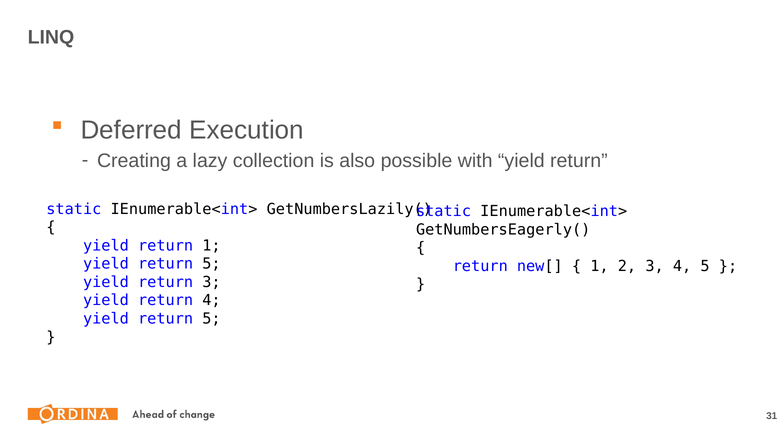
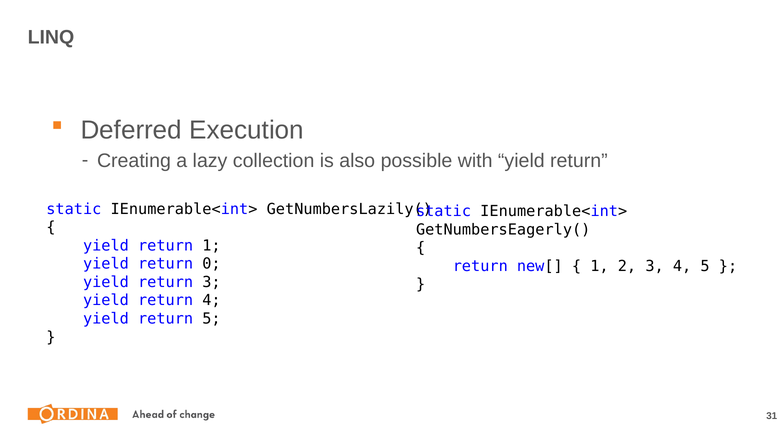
5: 5 -> 0 (211, 264)
